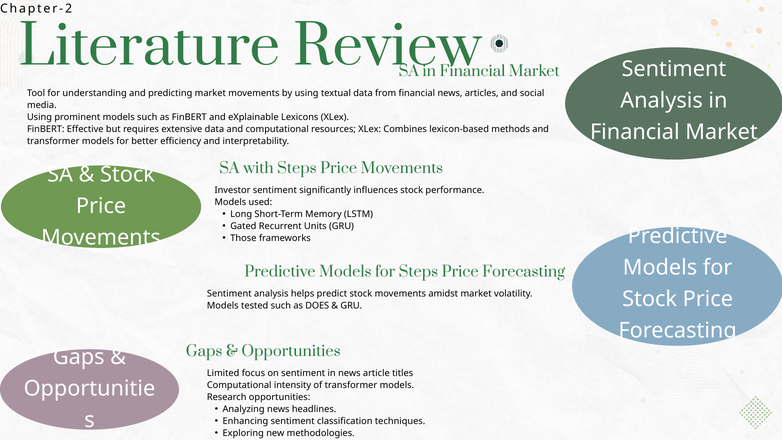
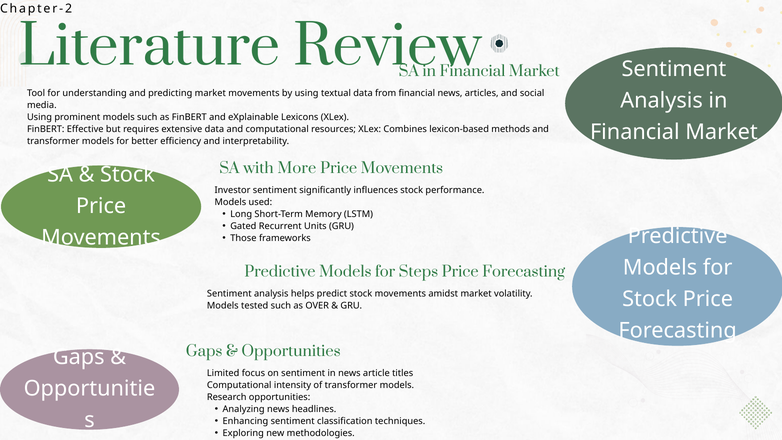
with Steps: Steps -> More (297, 169)
DOES: DOES -> OVER (317, 306)
